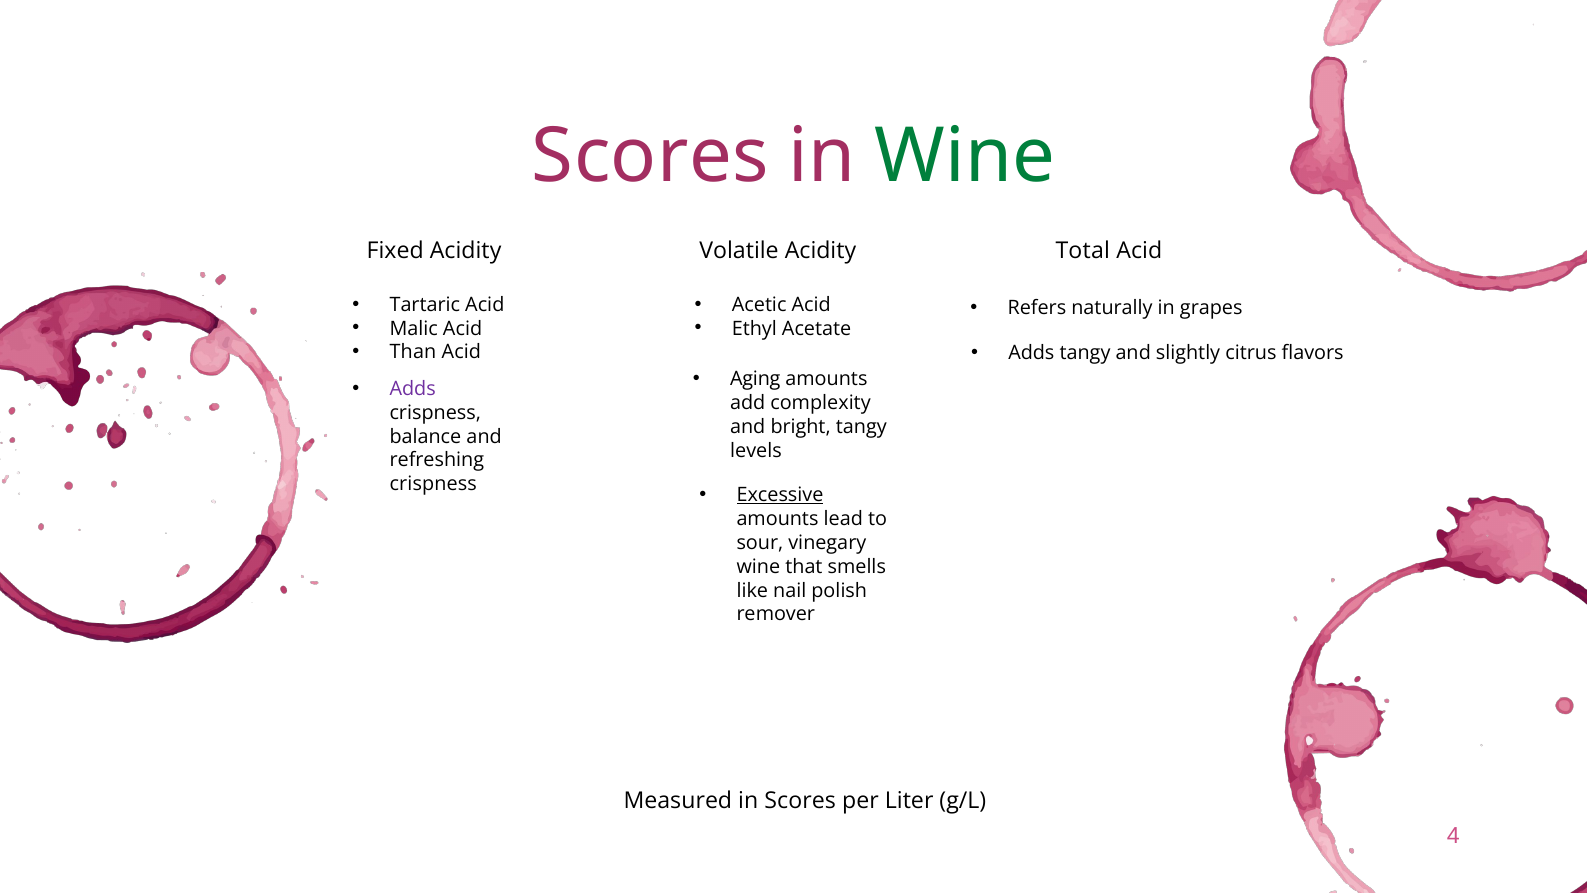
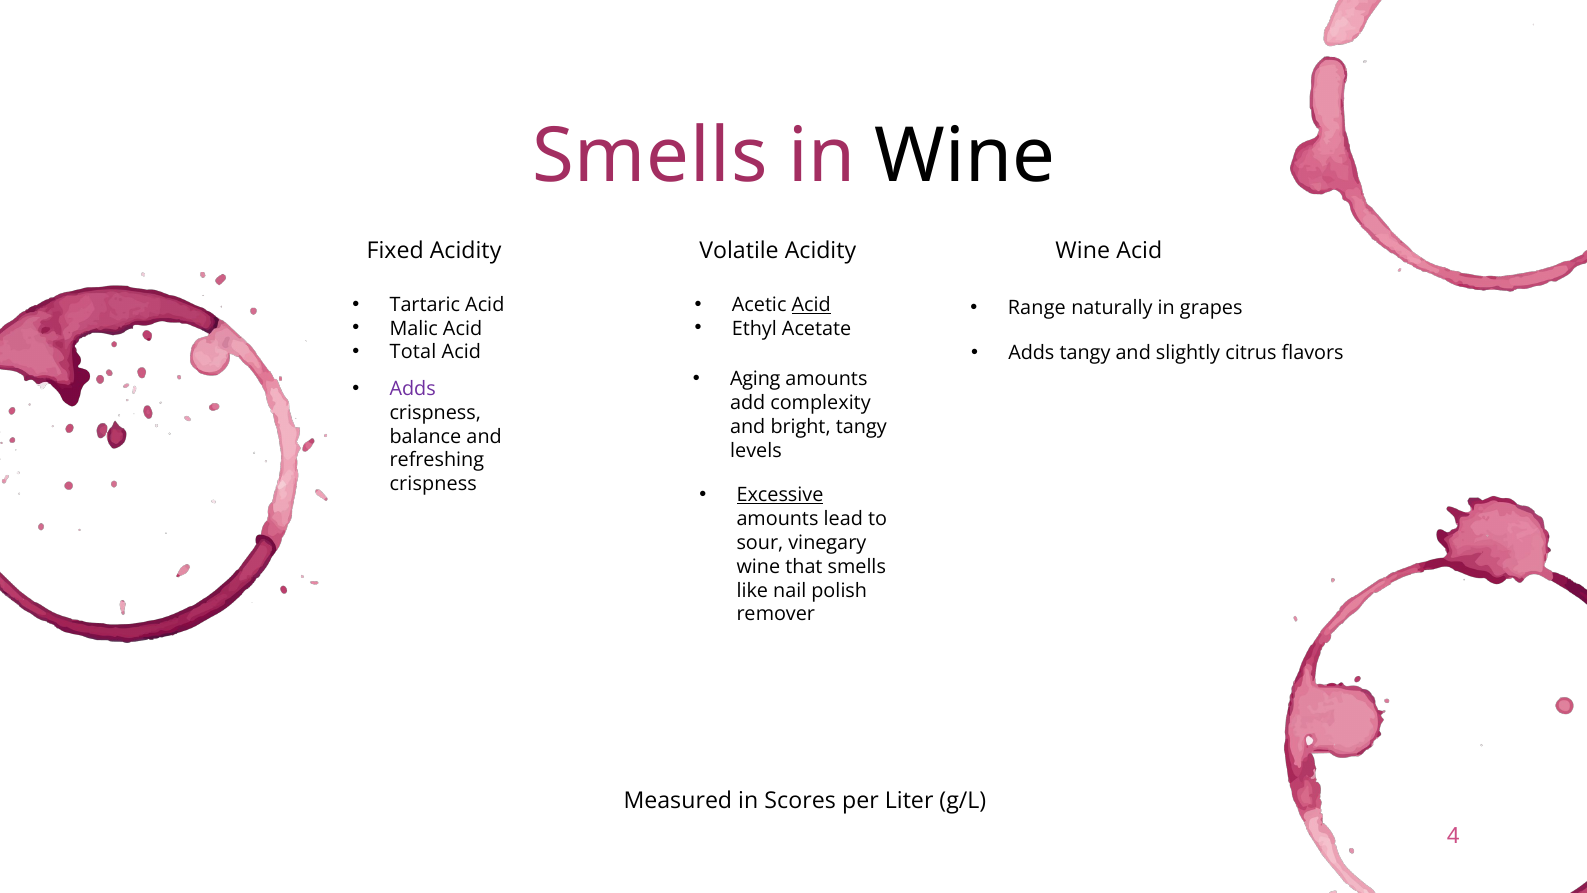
Scores: Scores -> Smells (650, 156)
Wine colour: green -> black (965, 156)
Acidity Total: Total -> Wine (1083, 251)
Acid underline: none -> present (811, 305)
Refers: Refers -> Range (1037, 308)
Than: Than -> Total (413, 352)
